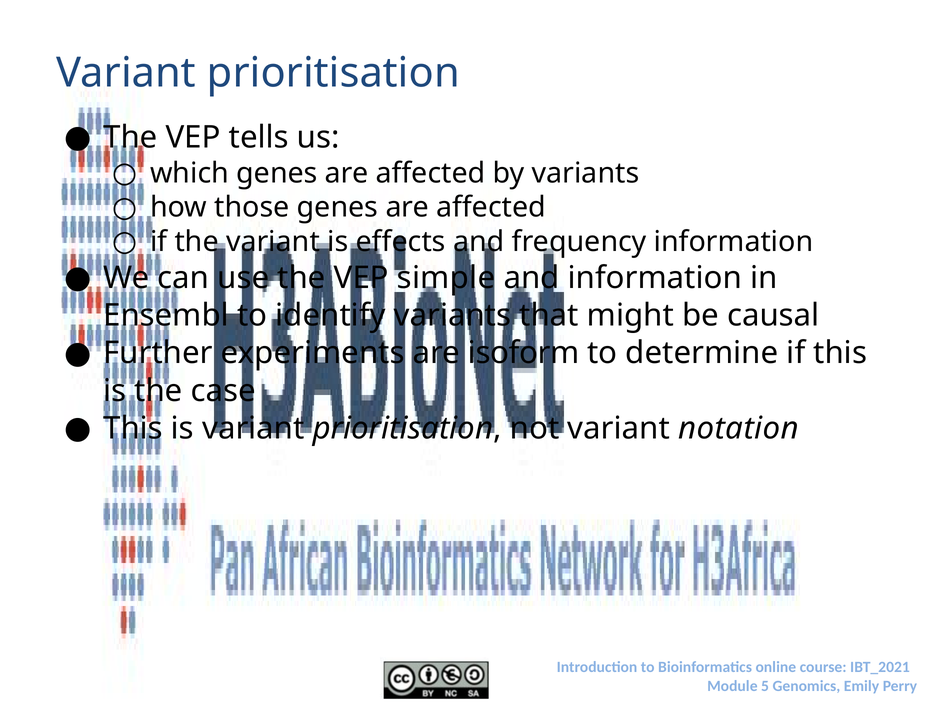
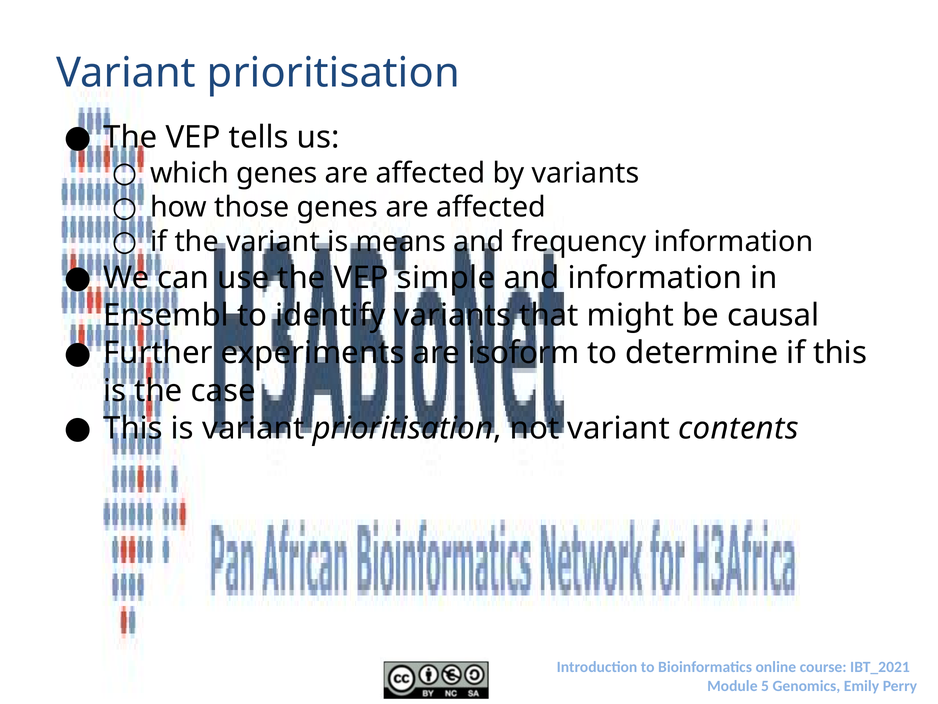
effects: effects -> means (401, 242)
notation: notation -> contents (739, 428)
